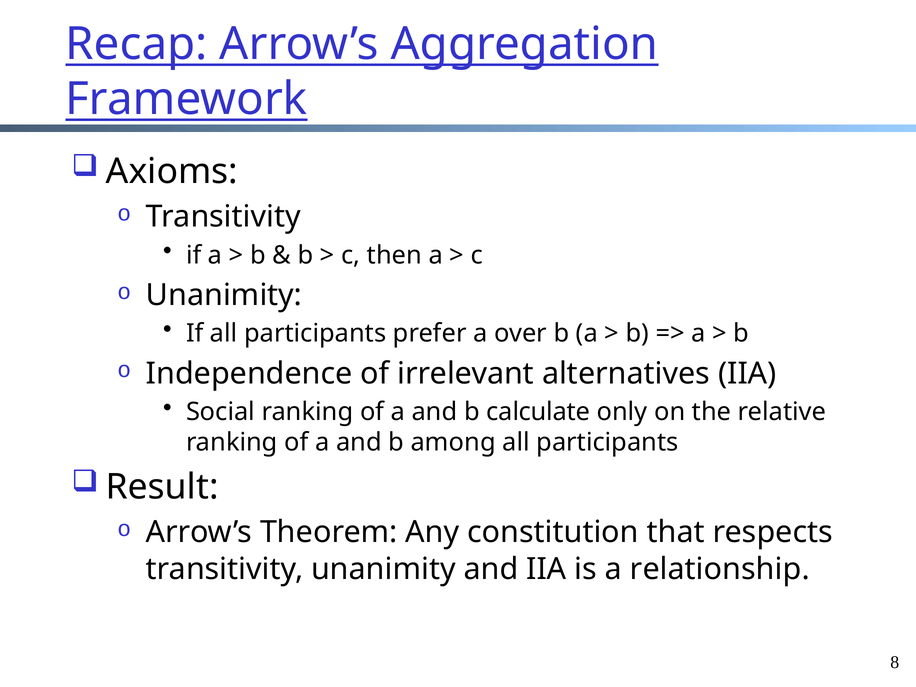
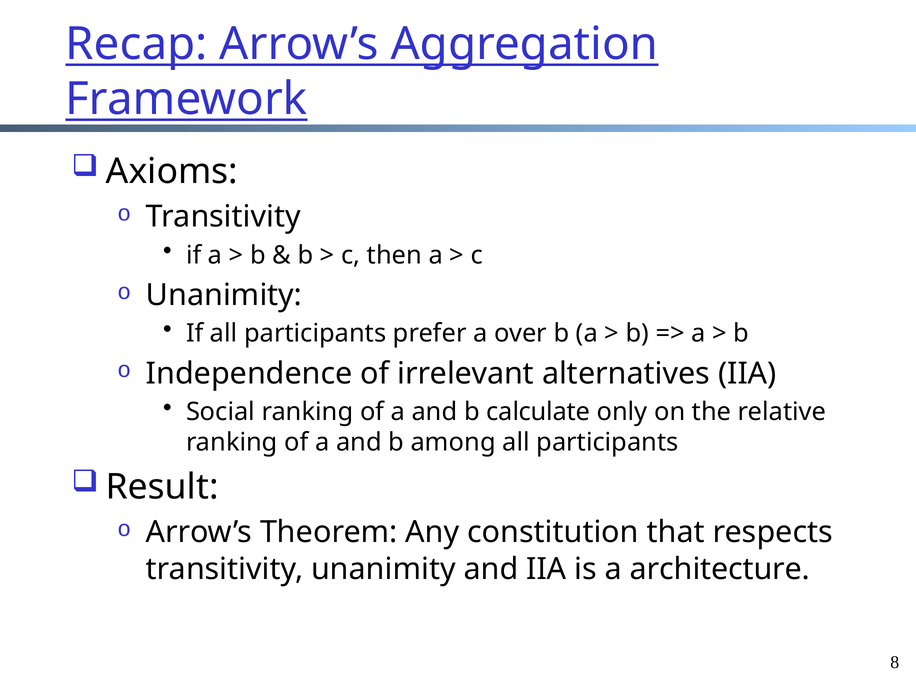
relationship: relationship -> architecture (720, 569)
